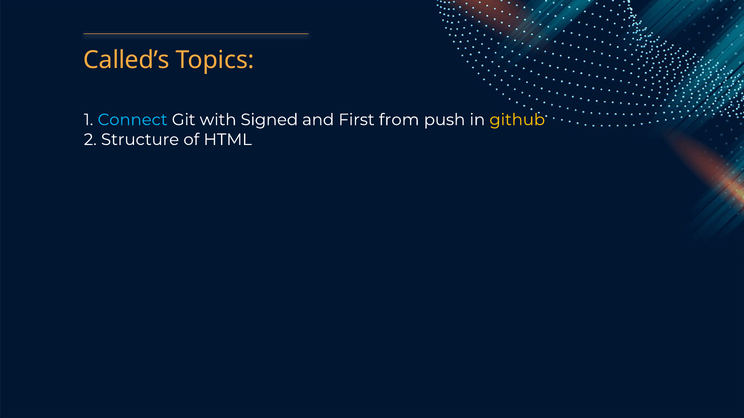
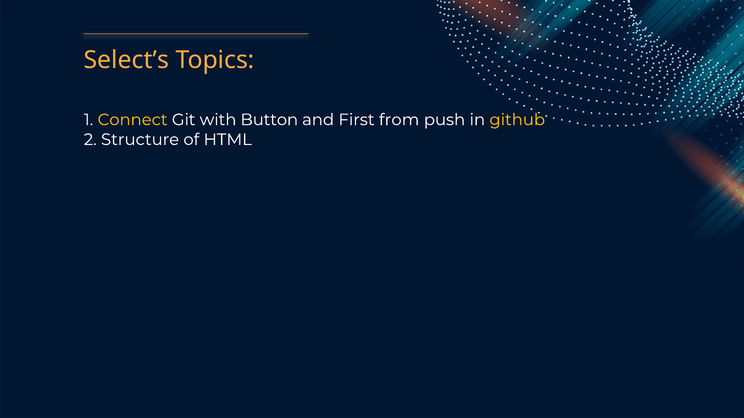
Called’s: Called’s -> Select’s (126, 60)
Connect colour: light blue -> yellow (133, 120)
Signed: Signed -> Button (269, 120)
